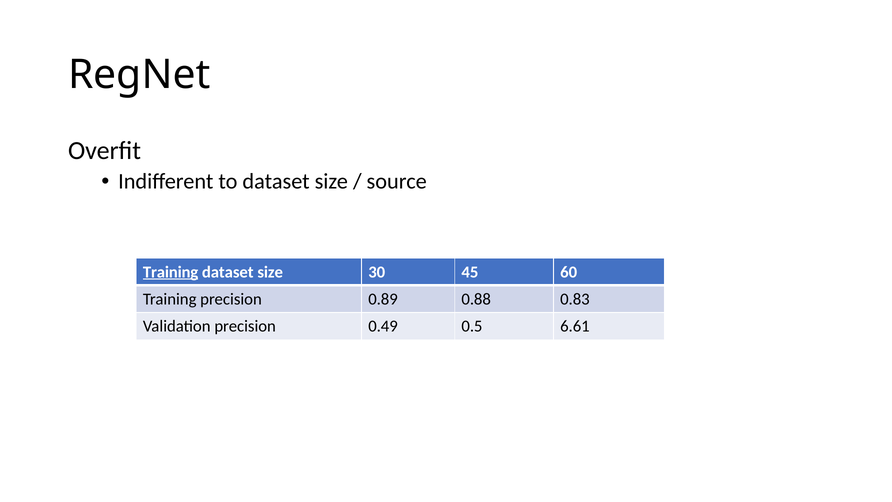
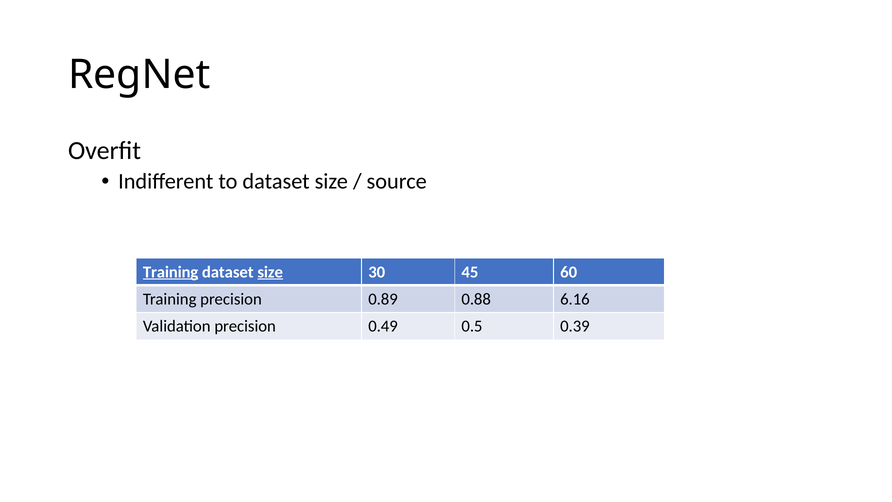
size underline: none -> present (270, 272)
0.83: 0.83 -> 6.16 (575, 299)
6.61: 6.61 -> 0.39 (575, 326)
